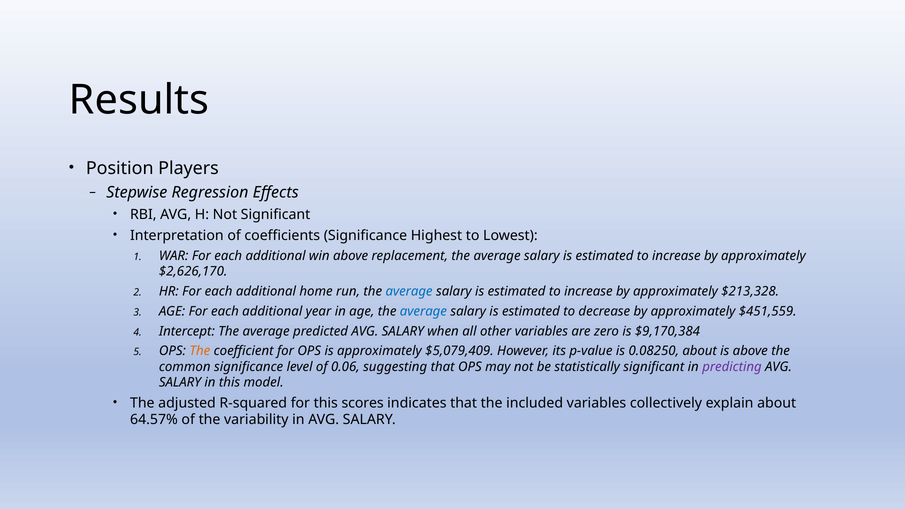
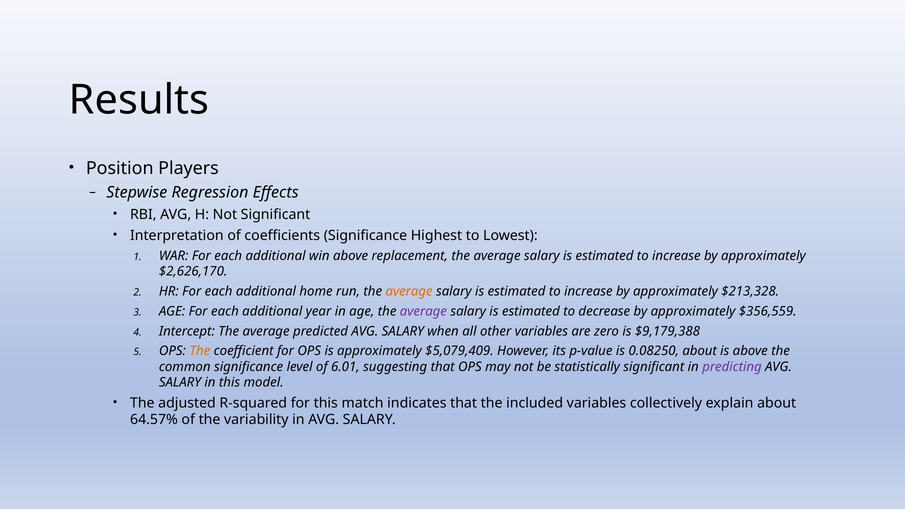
average colour: blue -> orange (409, 291)
average colour: blue -> purple (423, 311)
$451,559: $451,559 -> $356,559 (768, 311)
$9,170,384: $9,170,384 -> $9,179,388 (667, 331)
0.06: 0.06 -> 6.01 (345, 367)
scores: scores -> match (363, 403)
